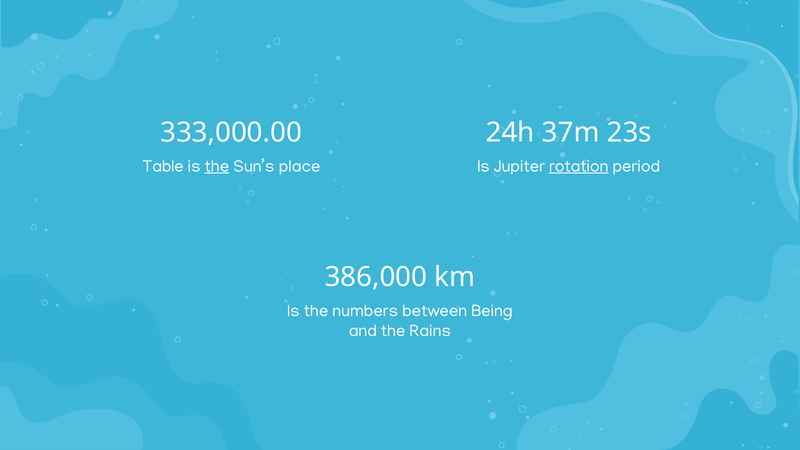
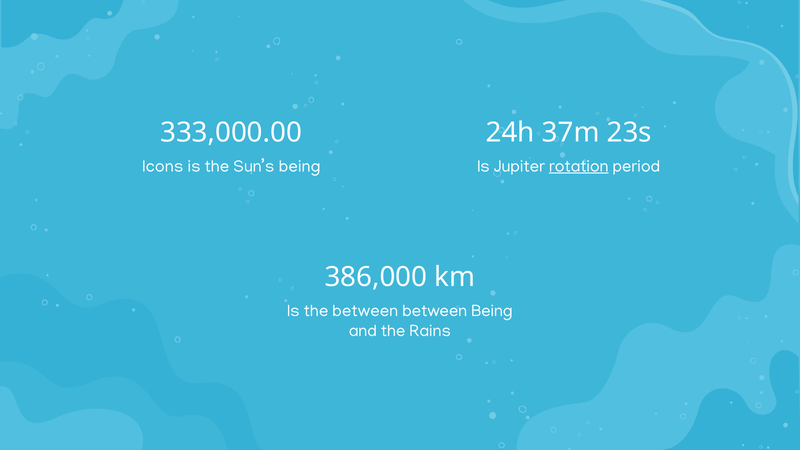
Table: Table -> Icons (163, 166)
the underline: present -> none (217, 166)
Sun’s place: place -> being (300, 166)
the numbers: numbers -> between (365, 311)
